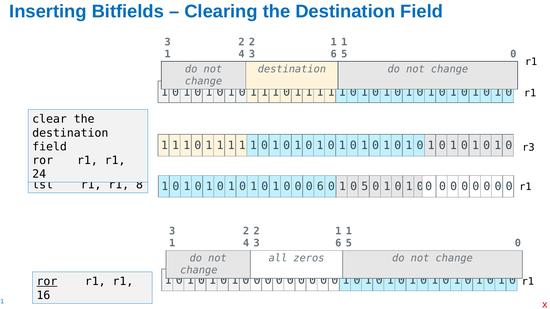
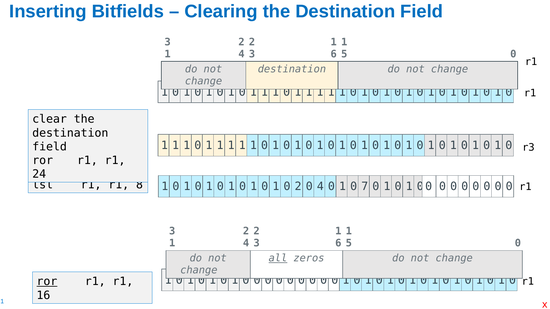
0: 0 -> 2 (298, 187)
0 6: 6 -> 4 (320, 187)
0 5: 5 -> 7 (365, 187)
all underline: none -> present (278, 258)
